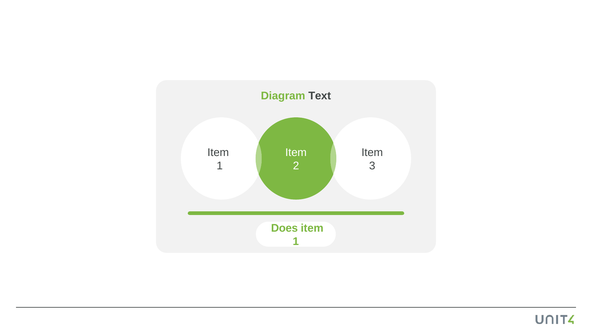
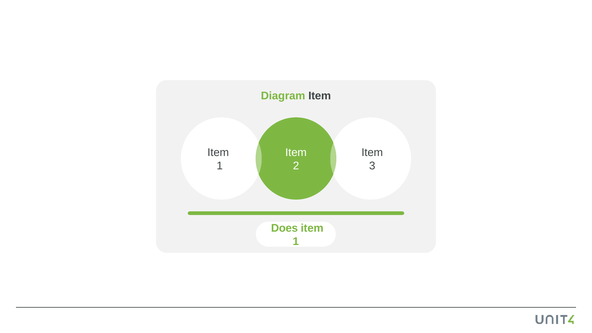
Diagram Text: Text -> Item (320, 96)
